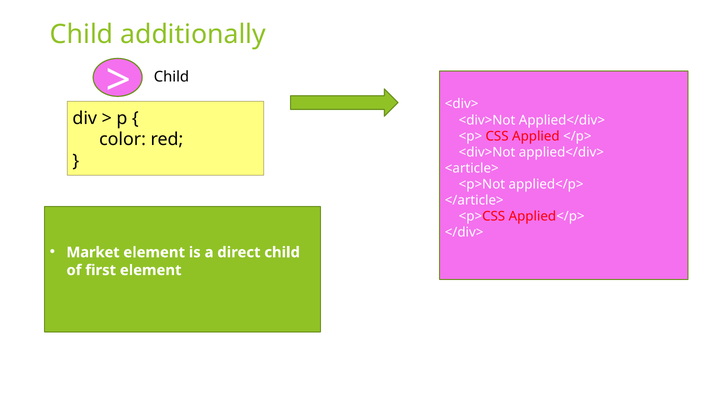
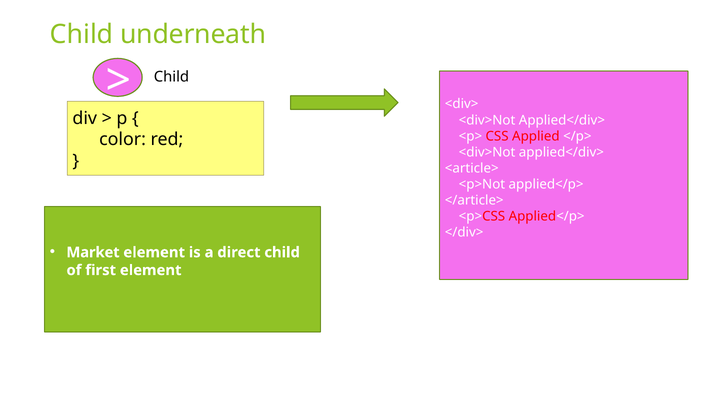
additionally: additionally -> underneath (193, 35)
